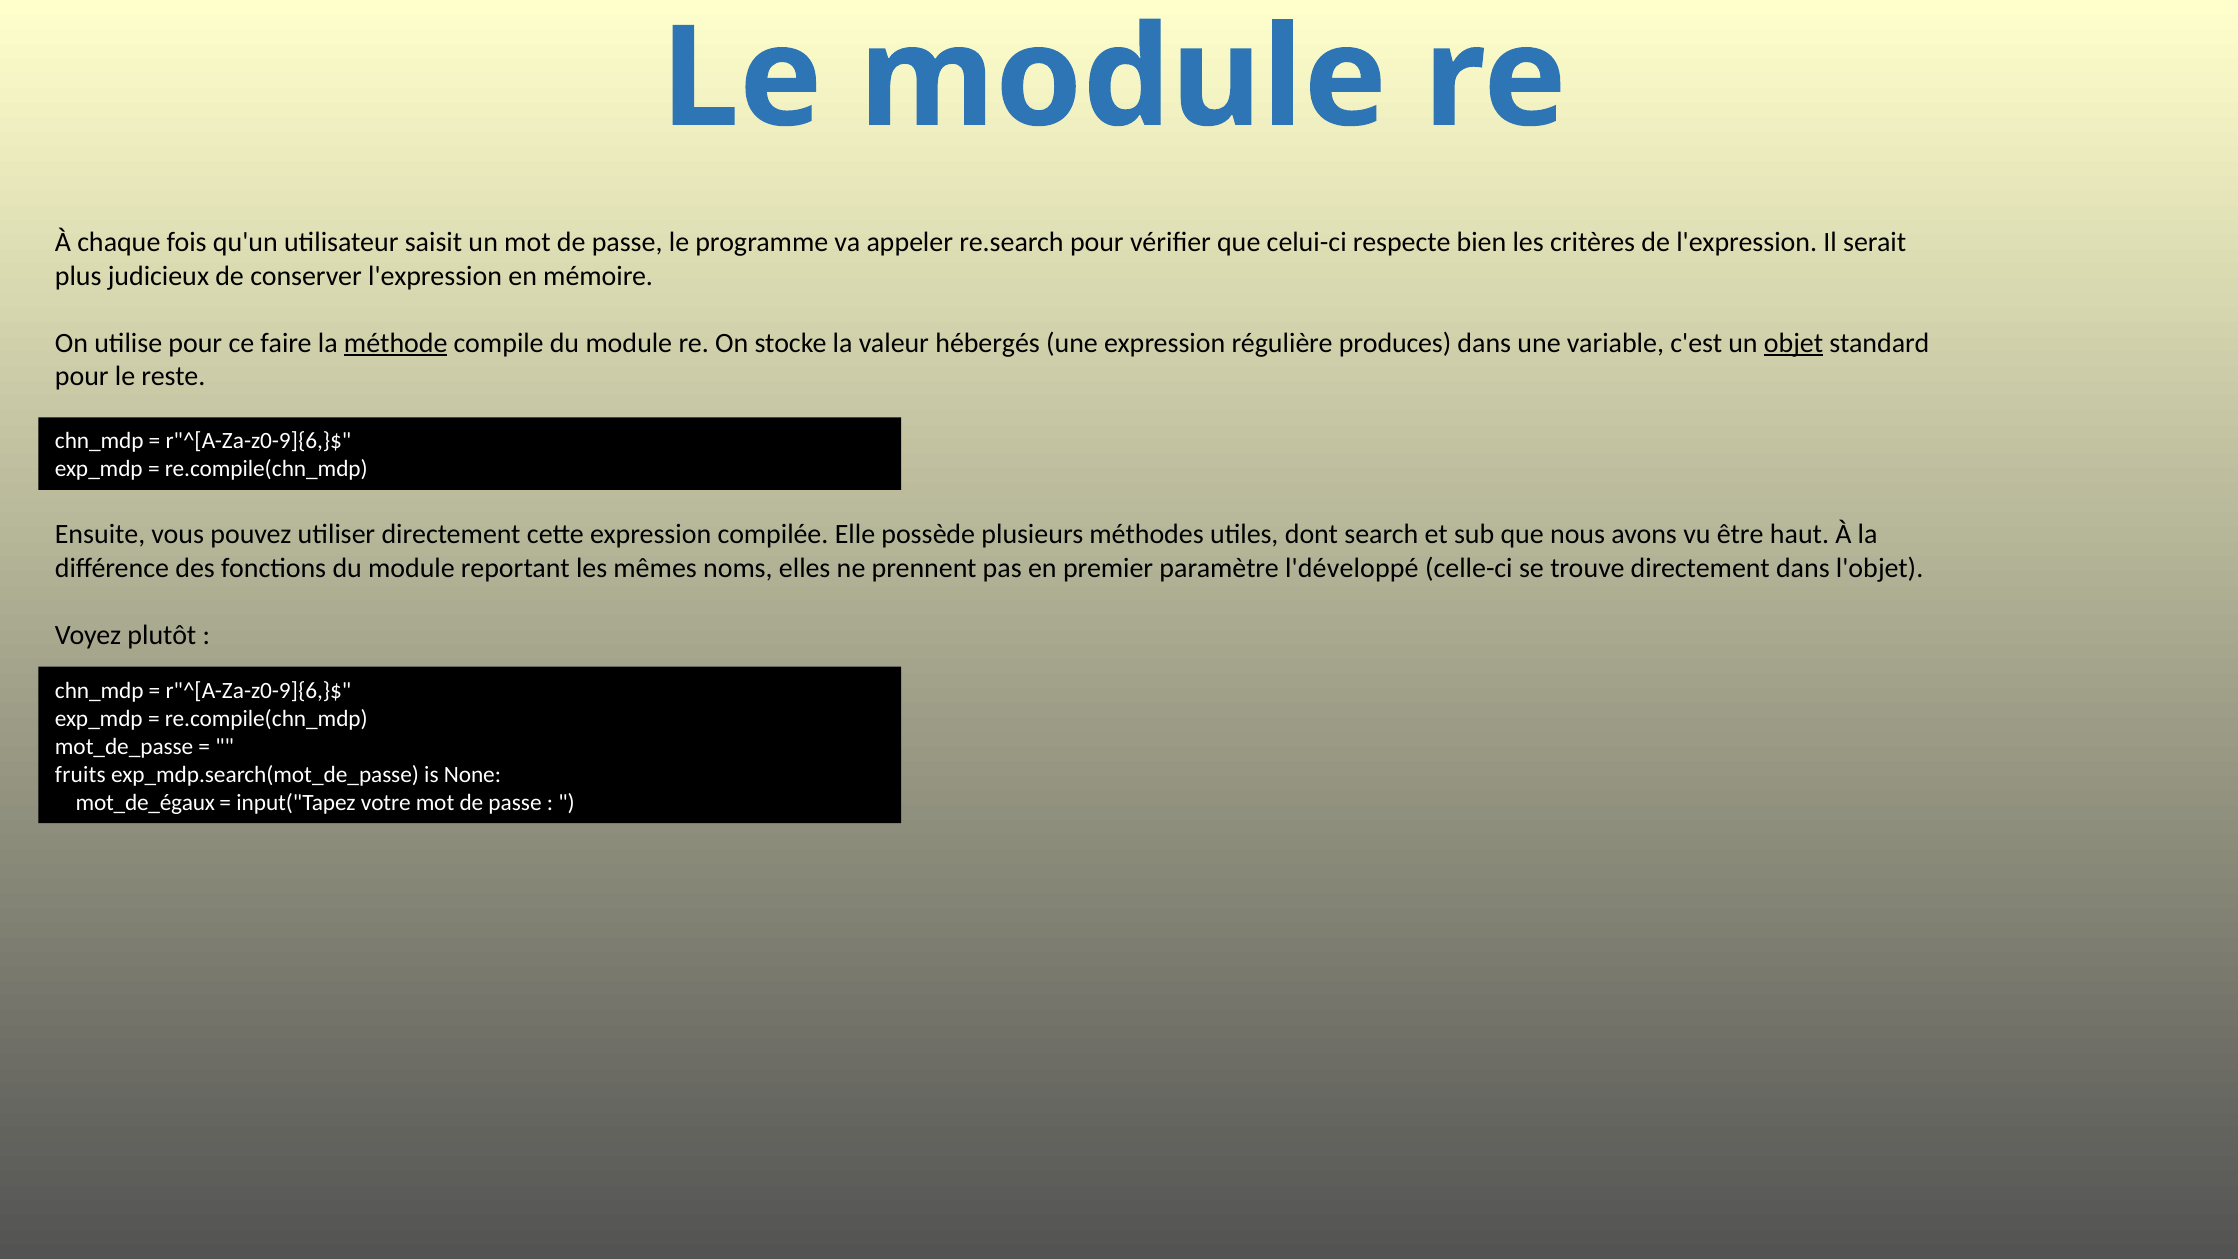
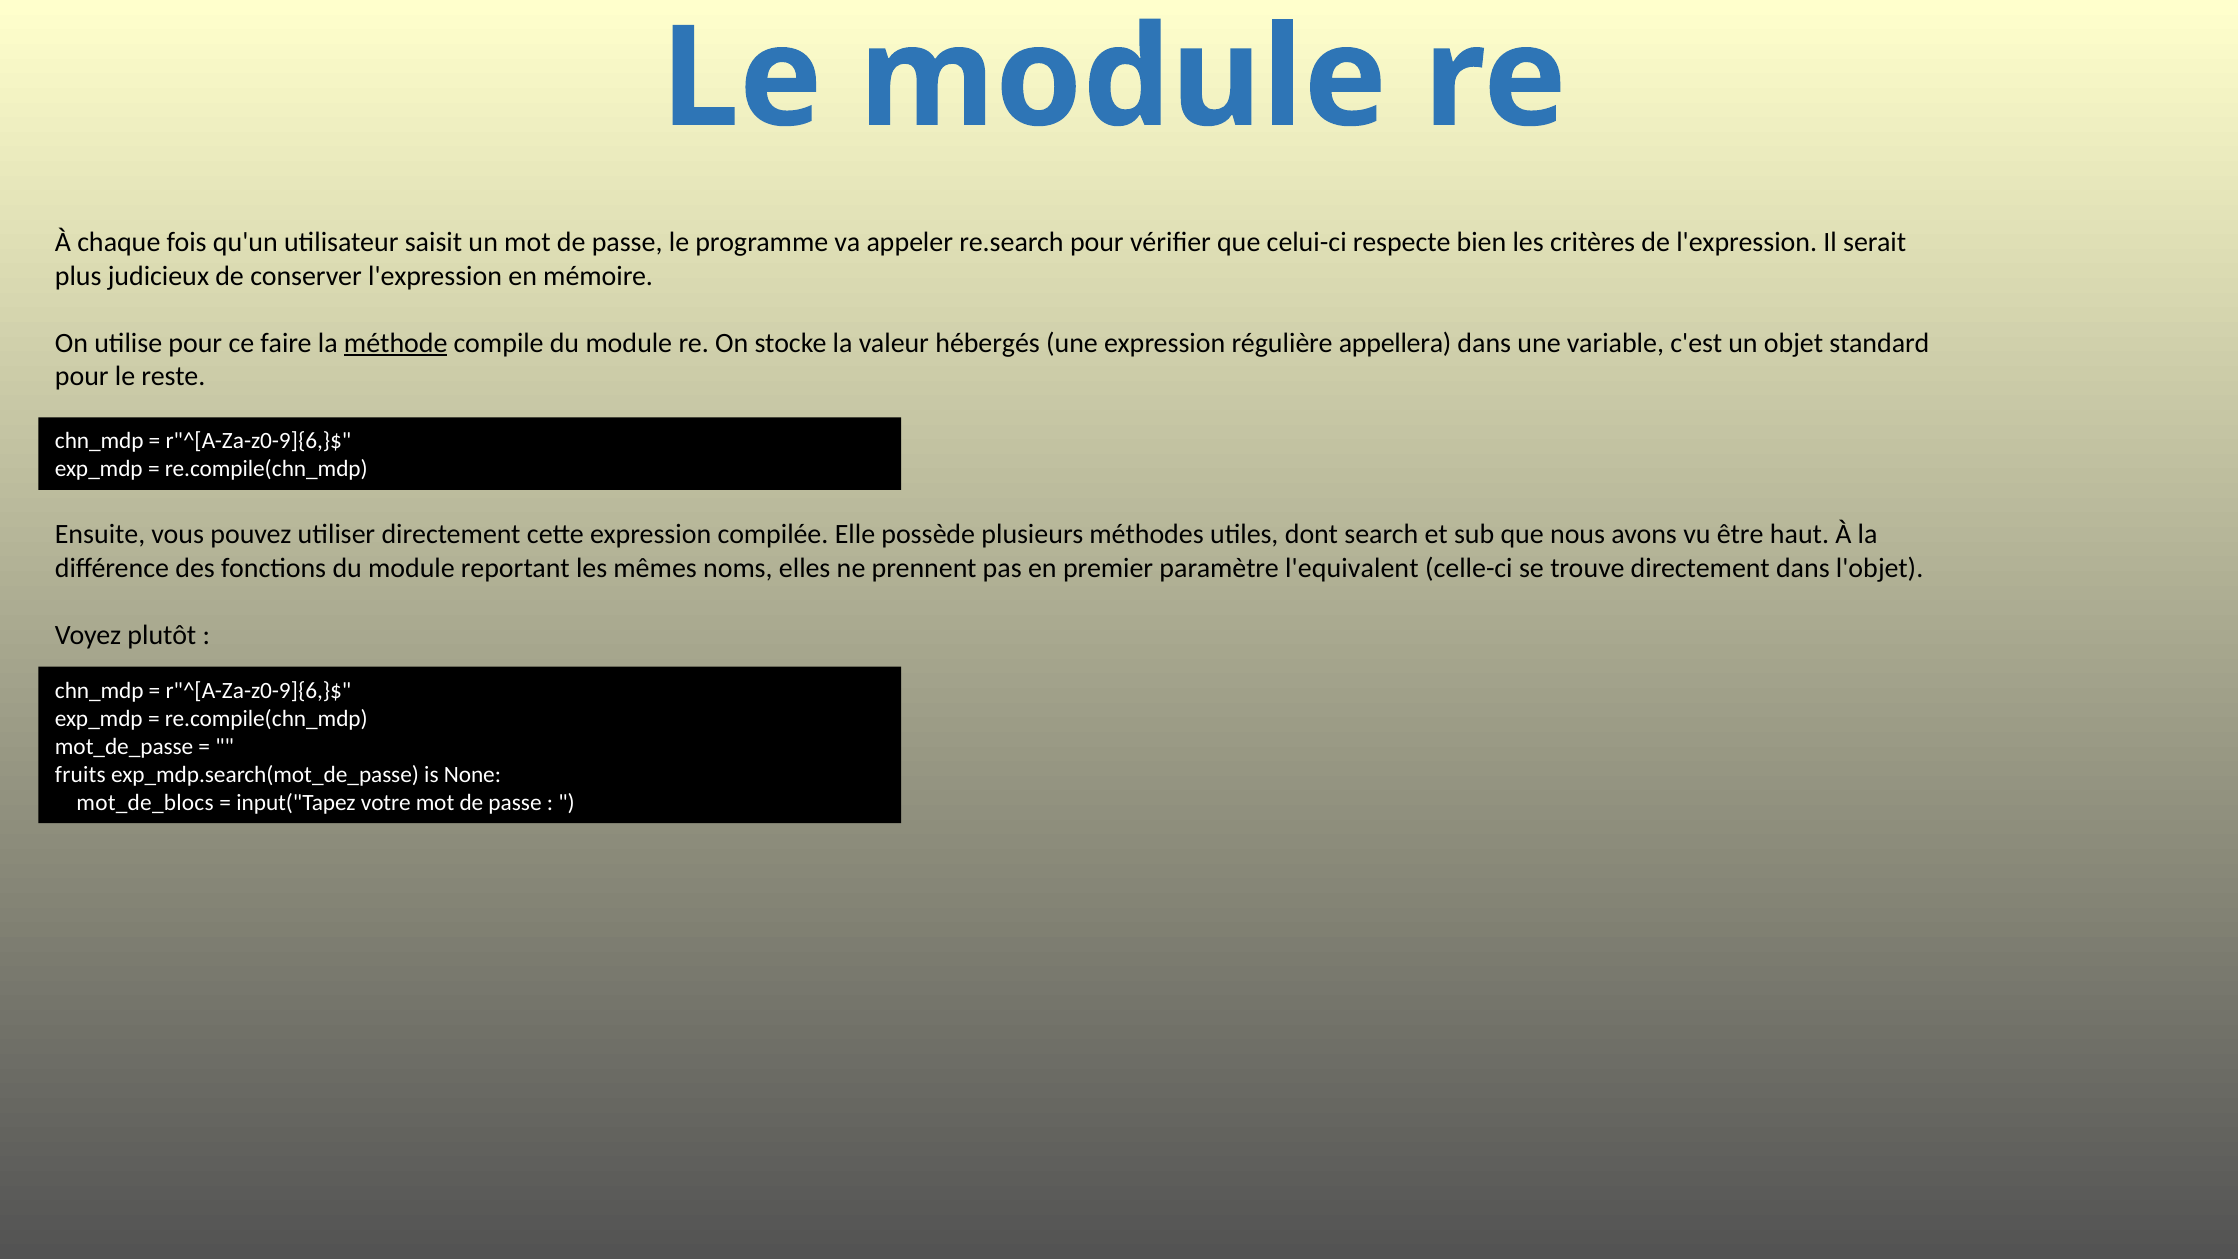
produces: produces -> appellera (1395, 343)
objet underline: present -> none (1794, 343)
l'développé: l'développé -> l'equivalent (1352, 568)
mot_de_égaux: mot_de_égaux -> mot_de_blocs (145, 803)
